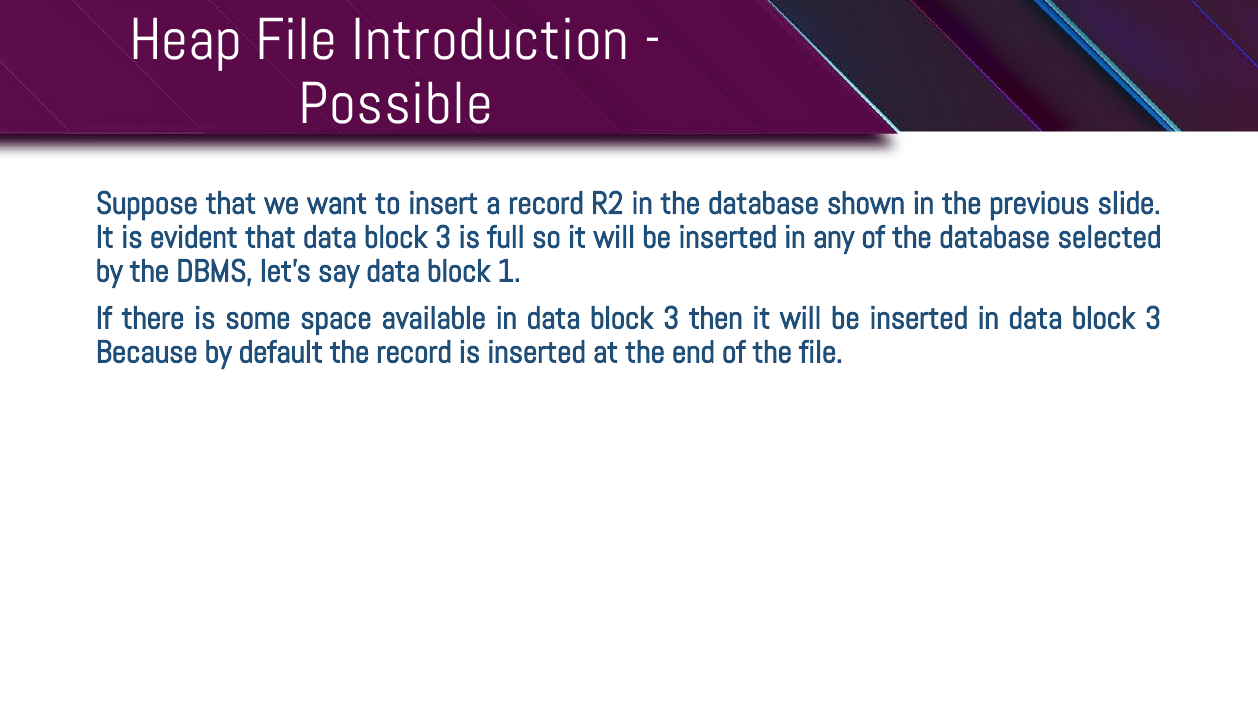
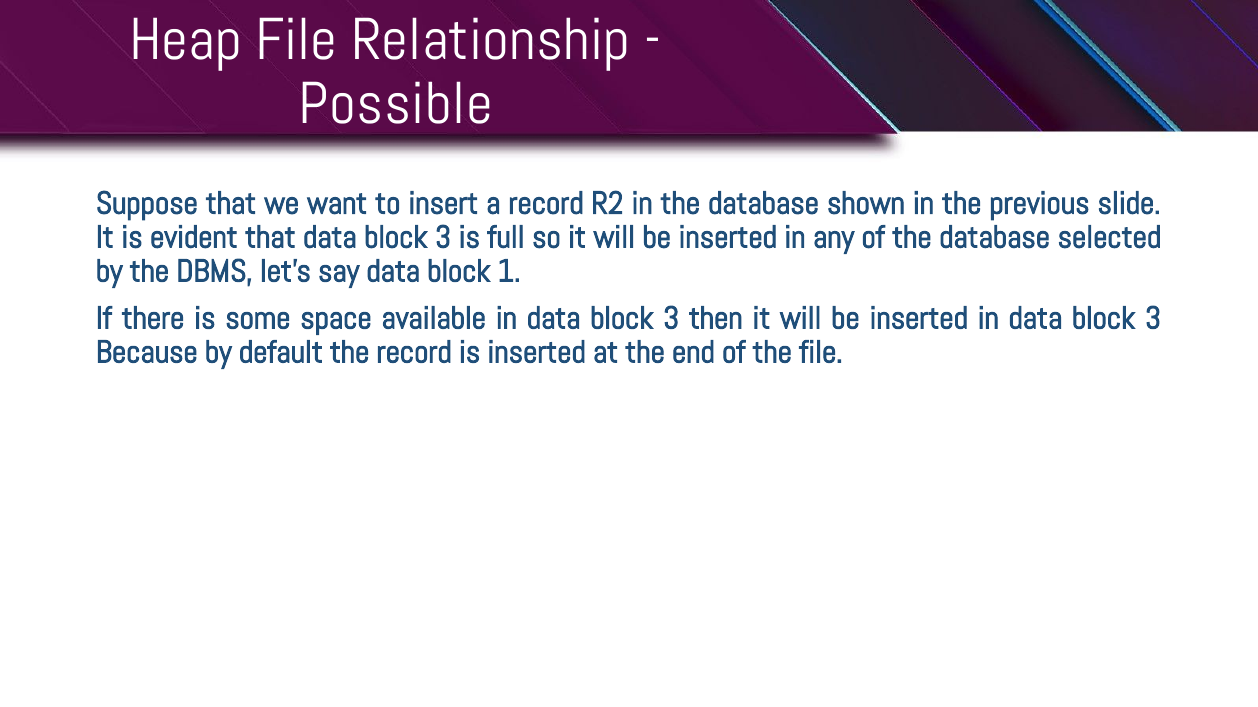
Introduction: Introduction -> Relationship (491, 41)
